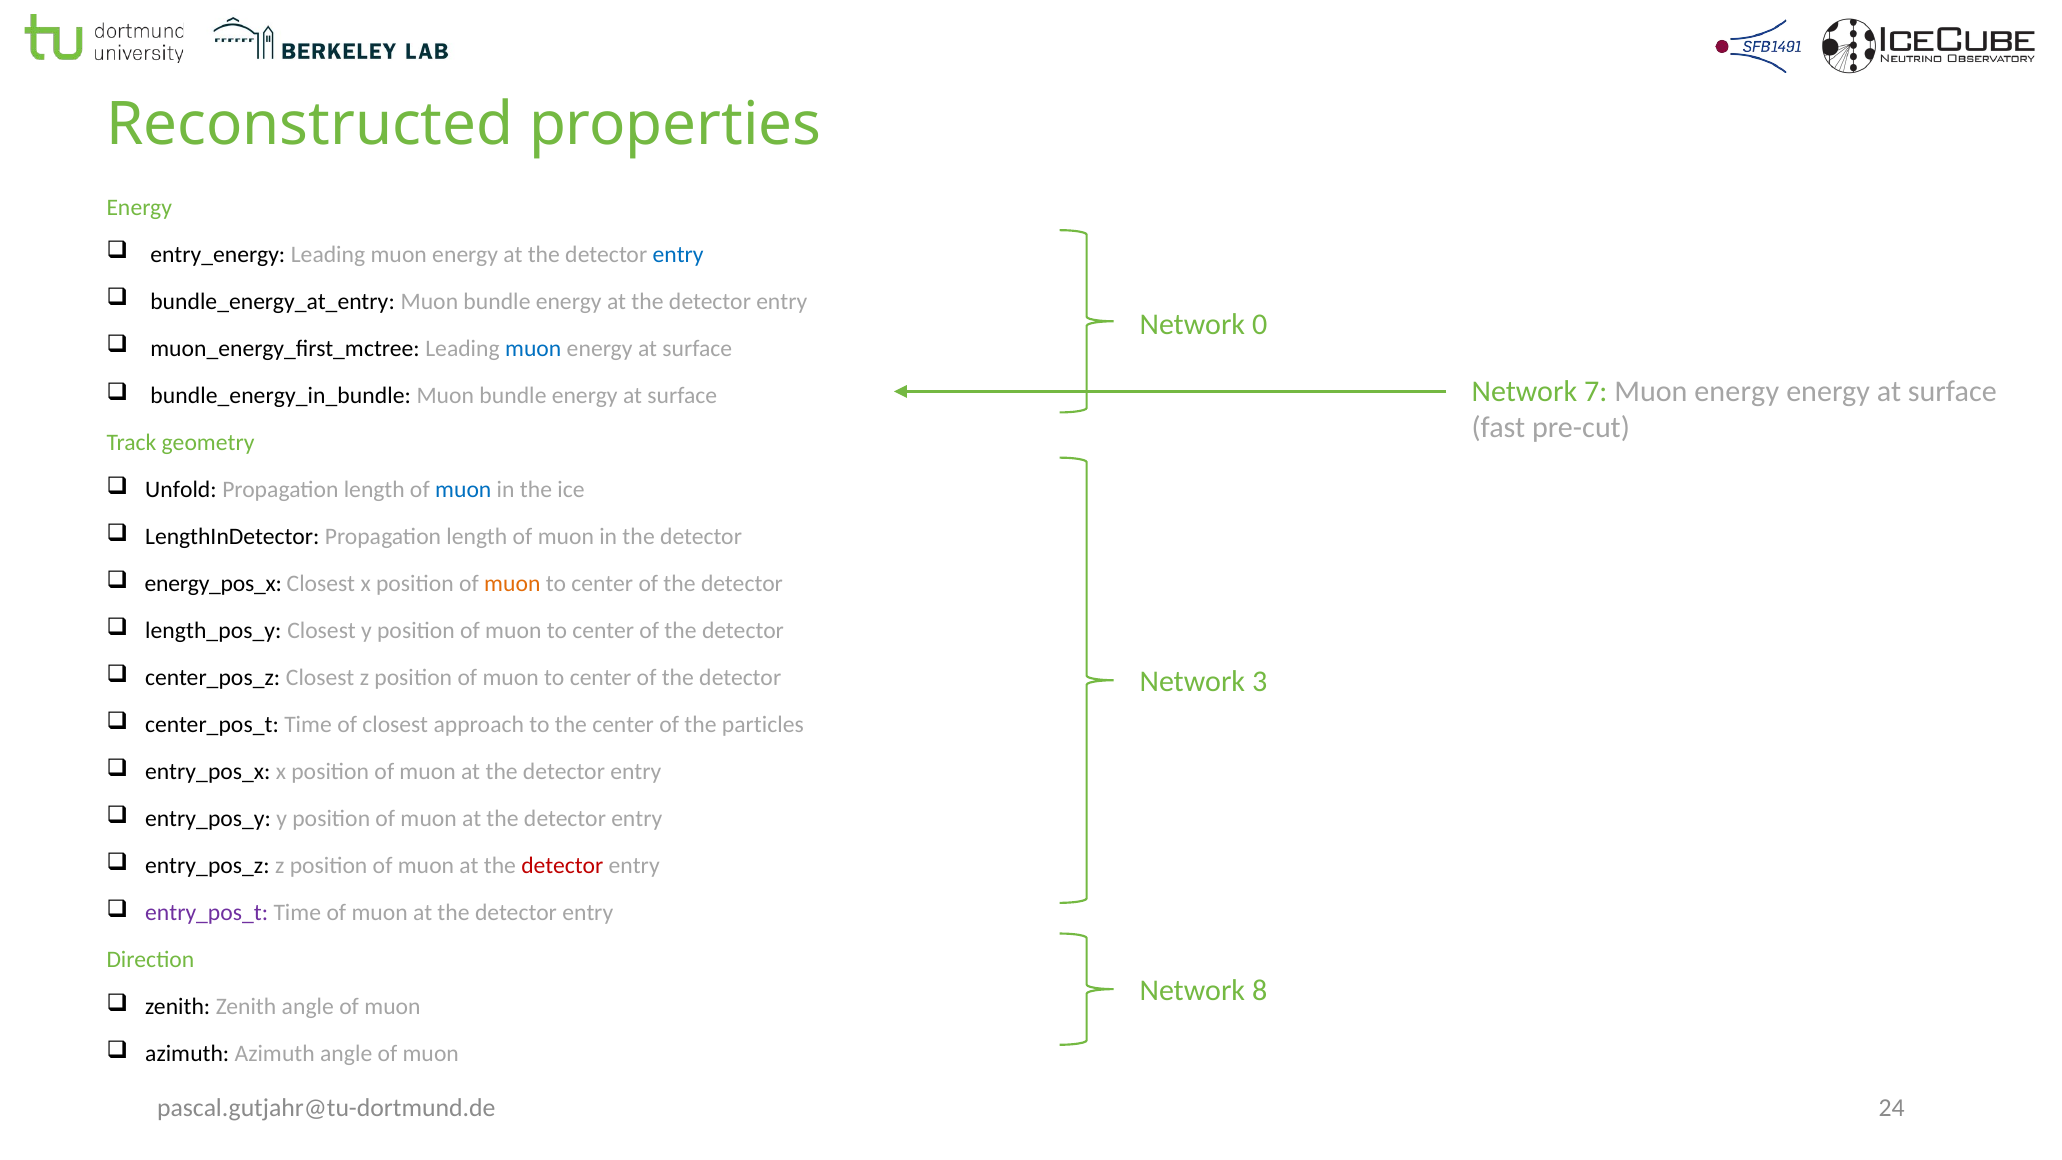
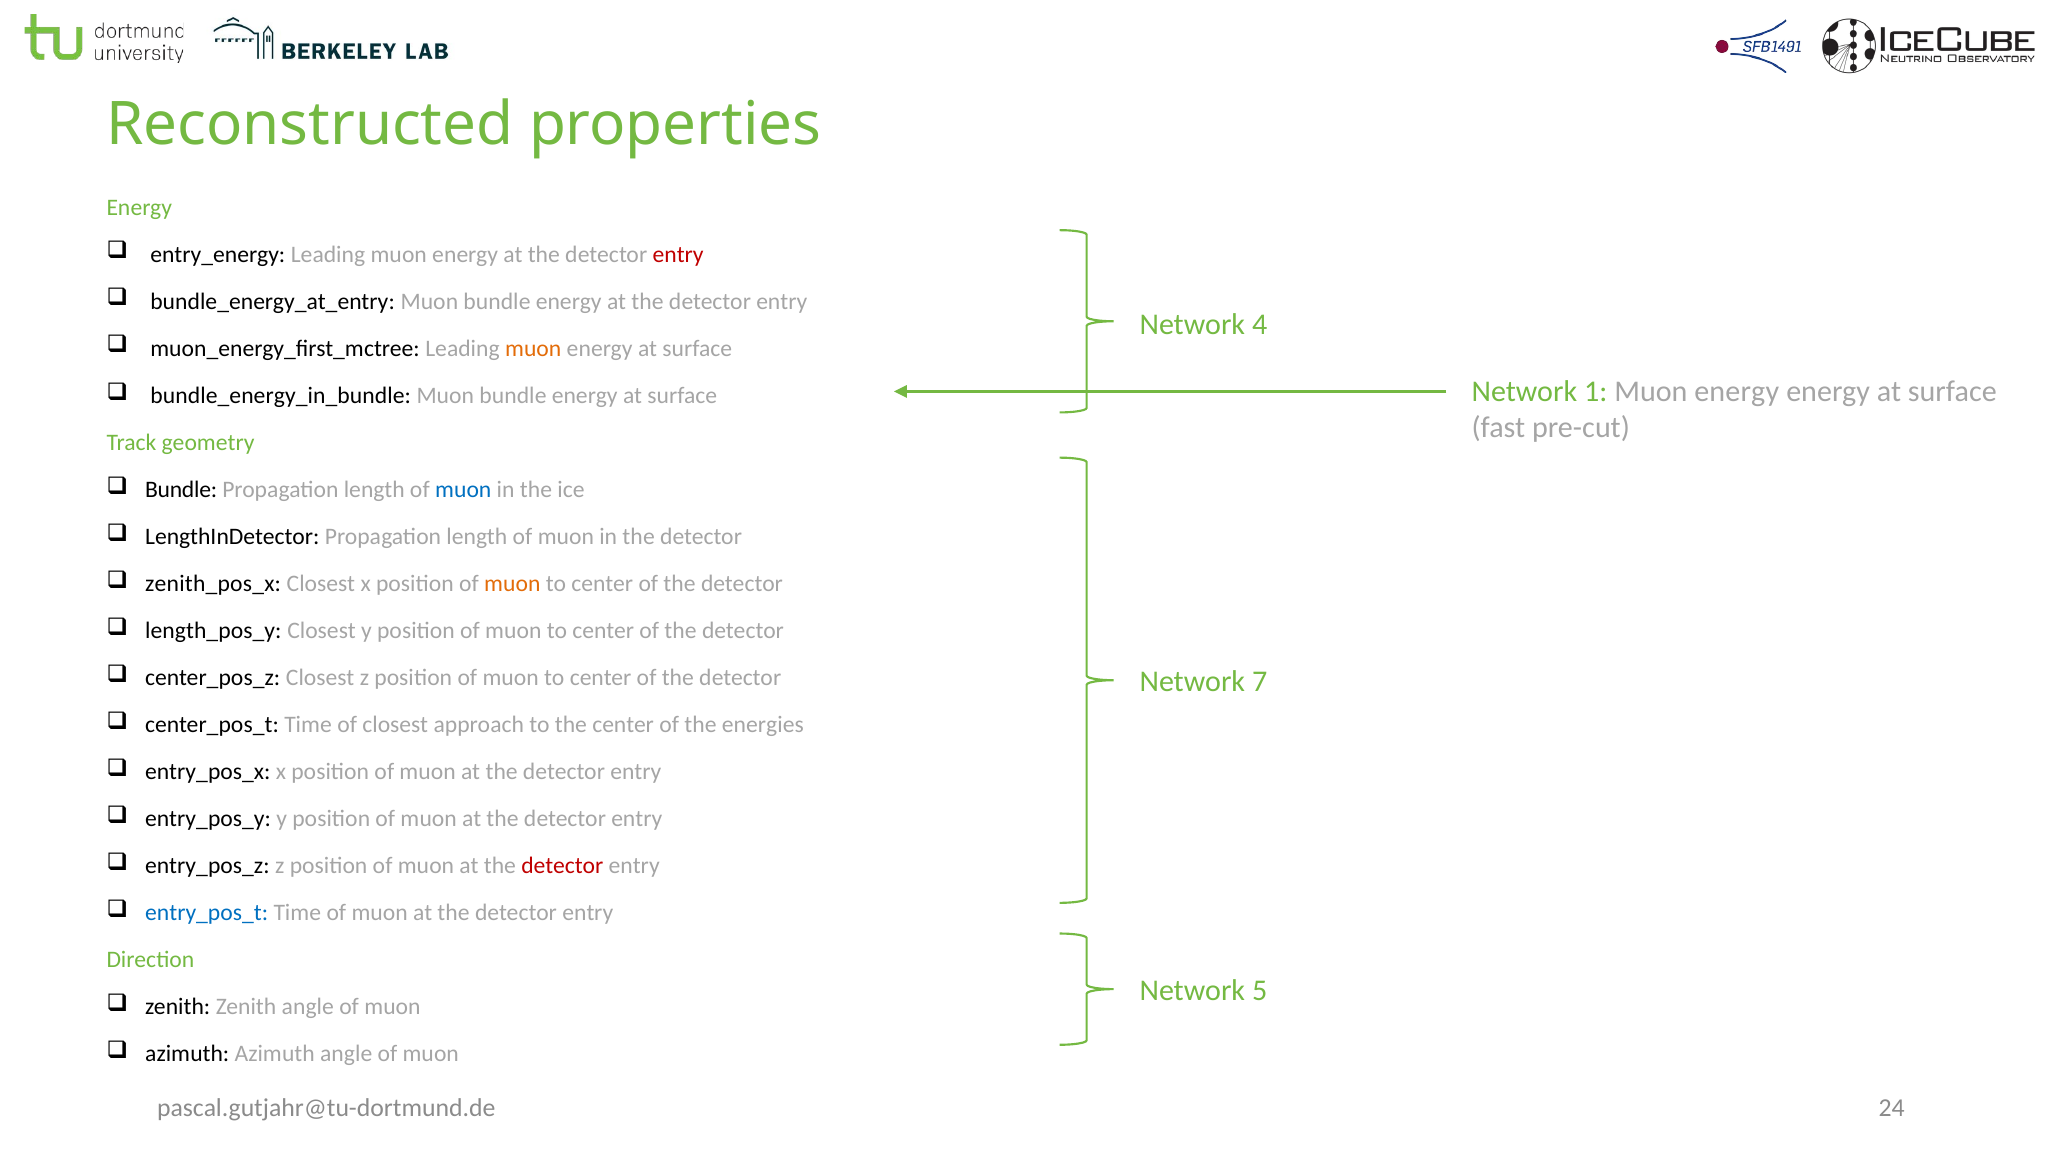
entry colour: blue -> red (678, 255)
0: 0 -> 4 (1260, 324)
muon colour: blue -> orange (533, 349)
7: 7 -> 1 (1596, 392)
Unfold: Unfold -> Bundle (181, 490)
energy_pos_x: energy_pos_x -> zenith_pos_x (213, 584)
3: 3 -> 7 (1260, 682)
particles: particles -> energies (763, 725)
entry_pos_t colour: purple -> blue (207, 913)
8: 8 -> 5 (1260, 991)
